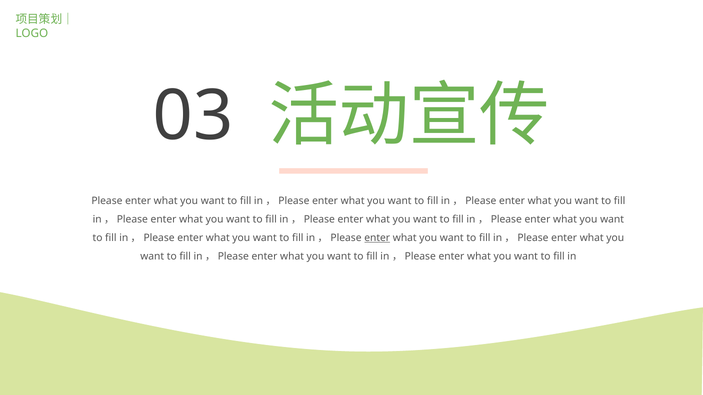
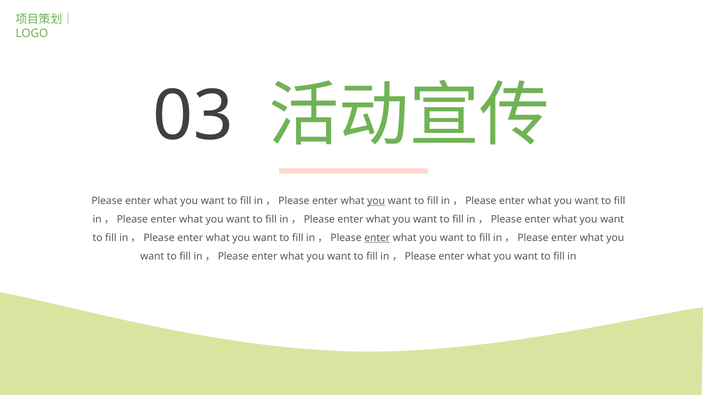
you underline: none -> present (376, 201)
